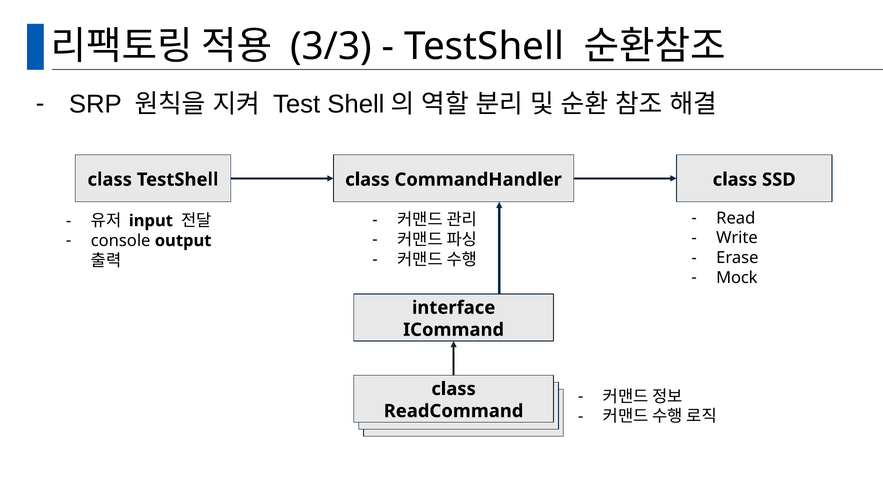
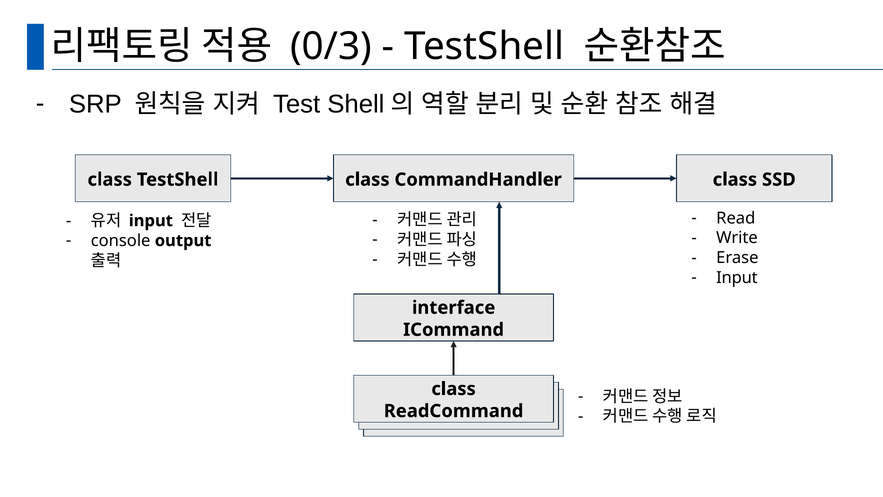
3/3: 3/3 -> 0/3 (331, 46)
Mock: Mock -> Input (737, 278)
